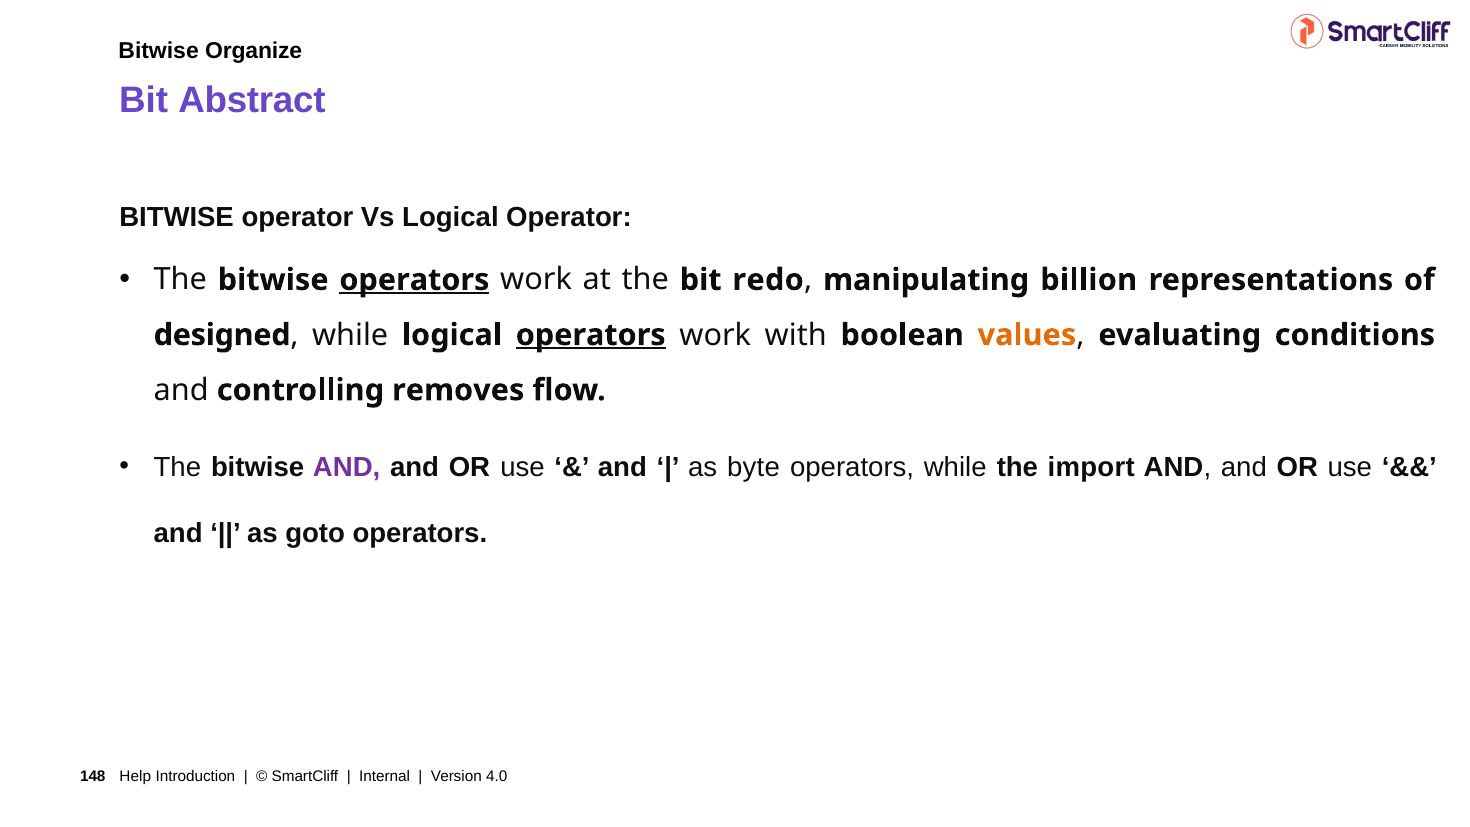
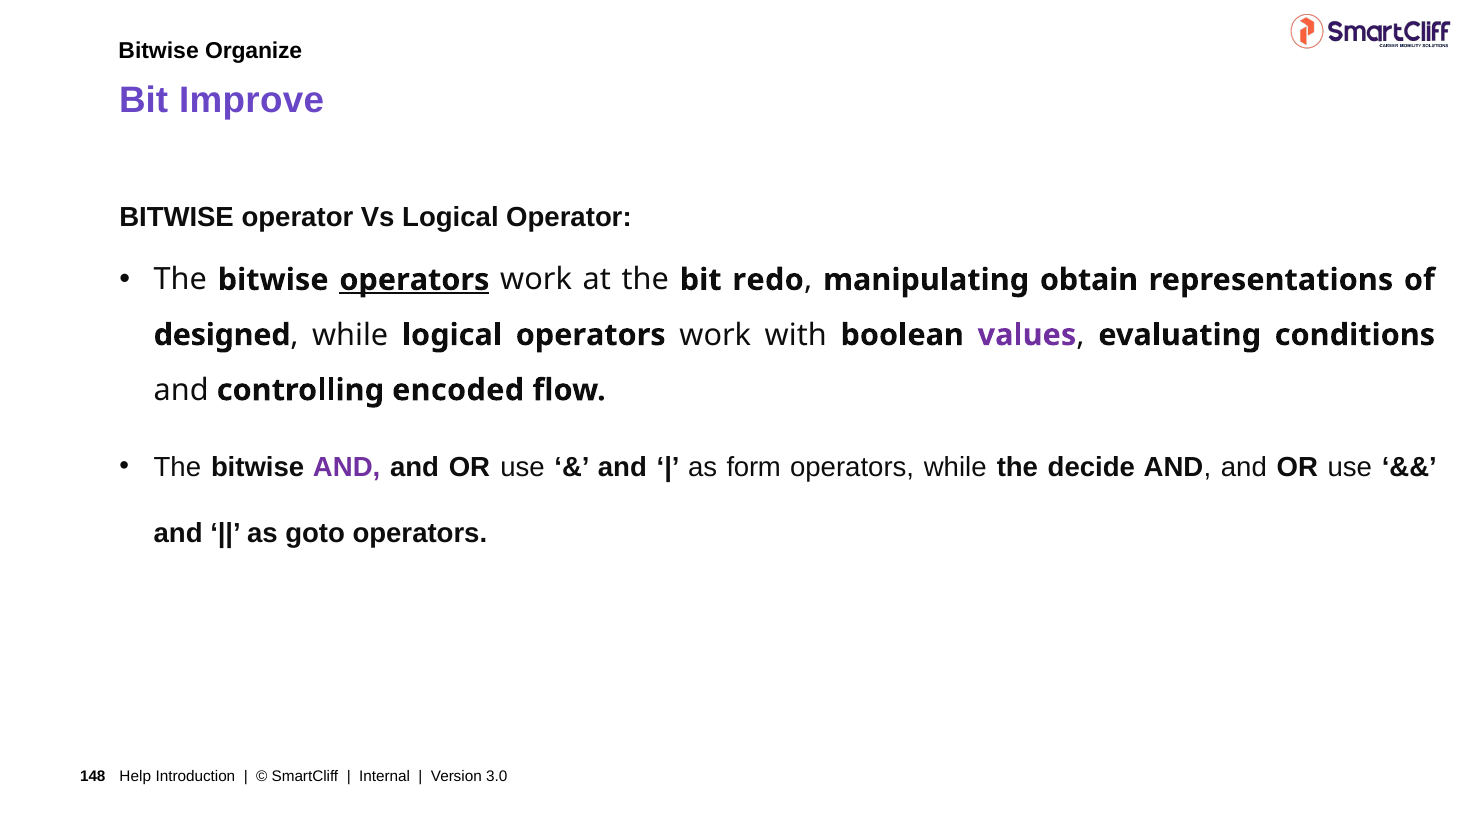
Abstract: Abstract -> Improve (252, 100)
billion: billion -> obtain (1089, 280)
operators underline: present -> none (591, 335)
values colour: orange -> purple (1027, 335)
removes: removes -> encoded (458, 390)
byte: byte -> form (754, 467)
import: import -> decide (1091, 467)
4.0: 4.0 -> 3.0 (497, 777)
